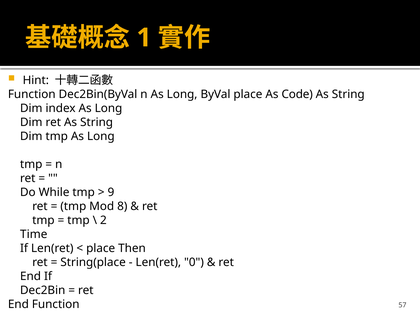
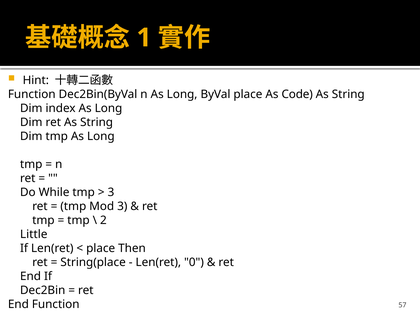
9: 9 -> 3 (111, 192)
Mod 8: 8 -> 3 (122, 206)
Time: Time -> Little (34, 234)
